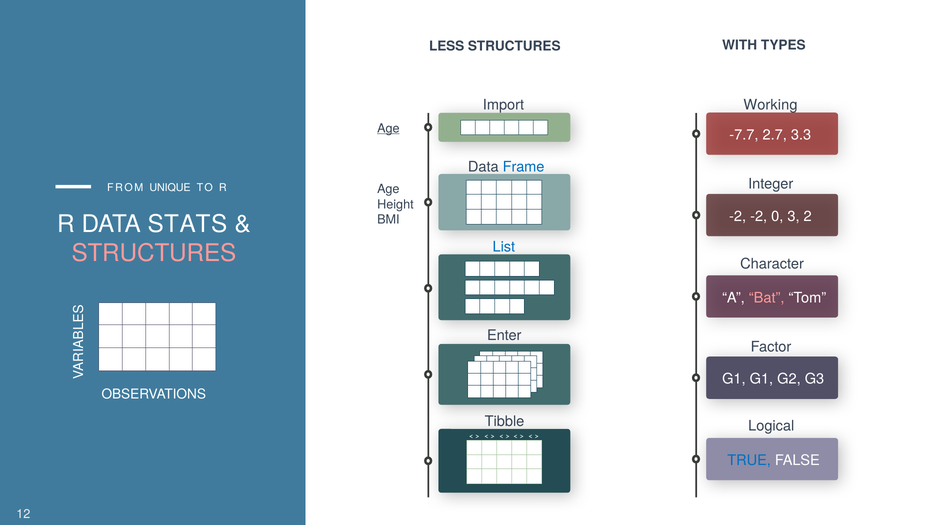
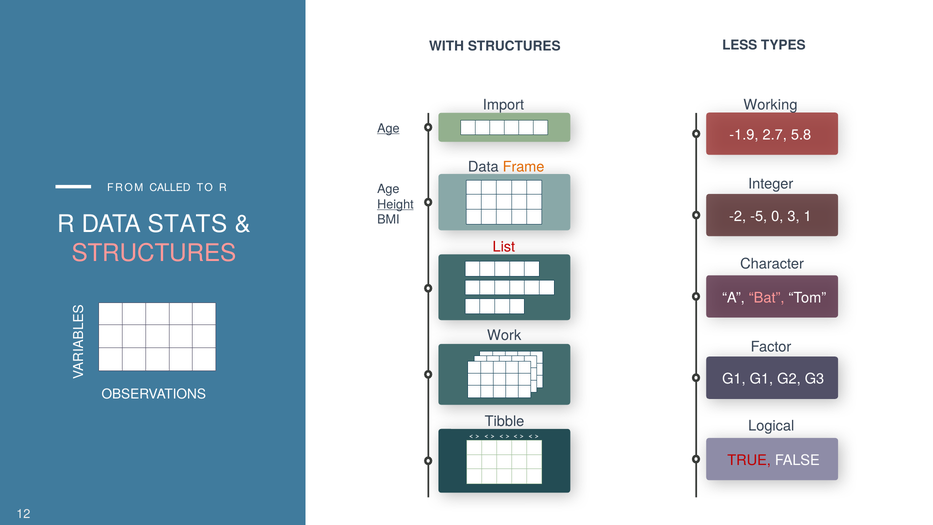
LESS: LESS -> WITH (447, 46)
WITH: WITH -> LESS (740, 45)
-7.7: -7.7 -> -1.9 (744, 135)
3.3: 3.3 -> 5.8 (801, 135)
Frame colour: blue -> orange (524, 167)
UNIQUE: UNIQUE -> CALLED (170, 188)
Height underline: none -> present (395, 204)
-2 -2: -2 -> -5 (759, 217)
2: 2 -> 1 (808, 217)
List colour: blue -> red (504, 247)
Enter: Enter -> Work (504, 335)
TRUE colour: blue -> red (749, 461)
